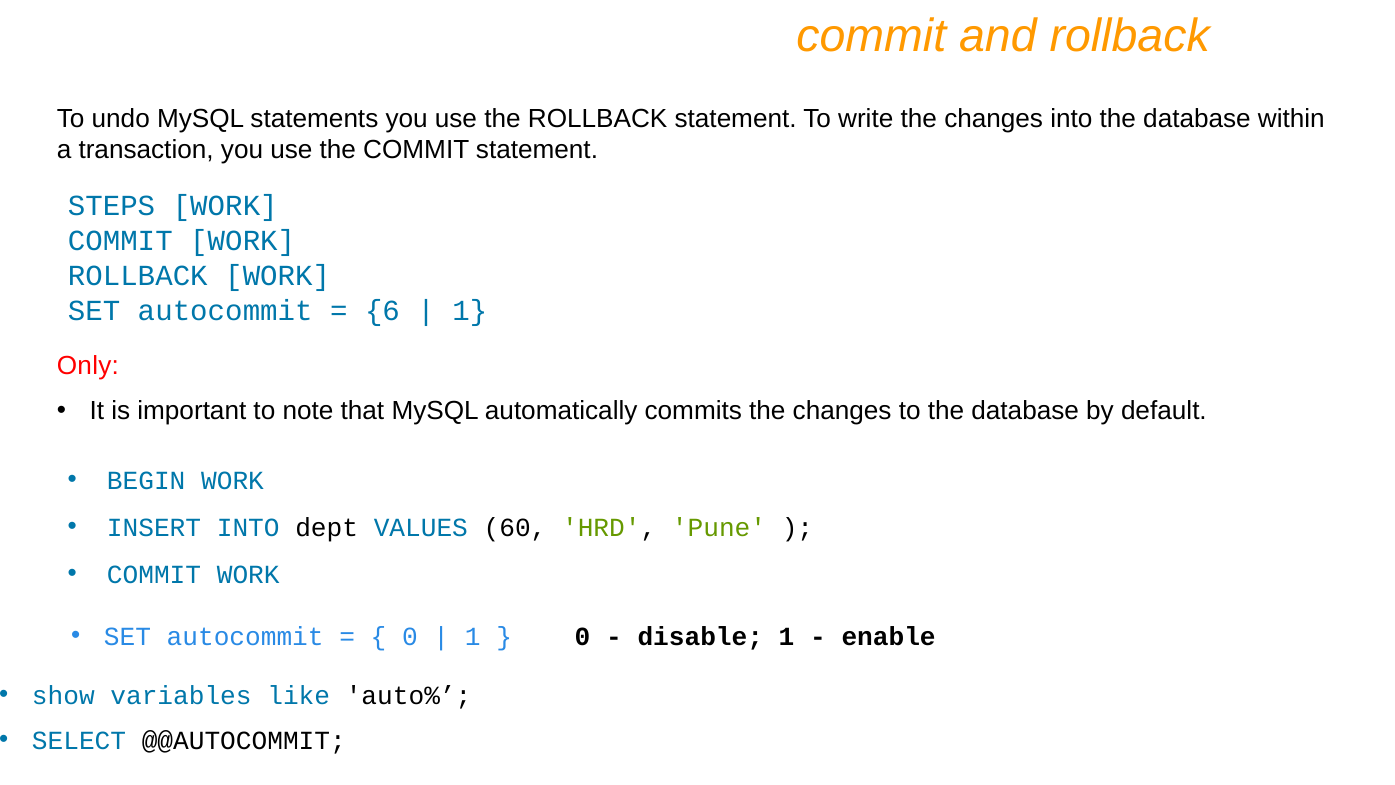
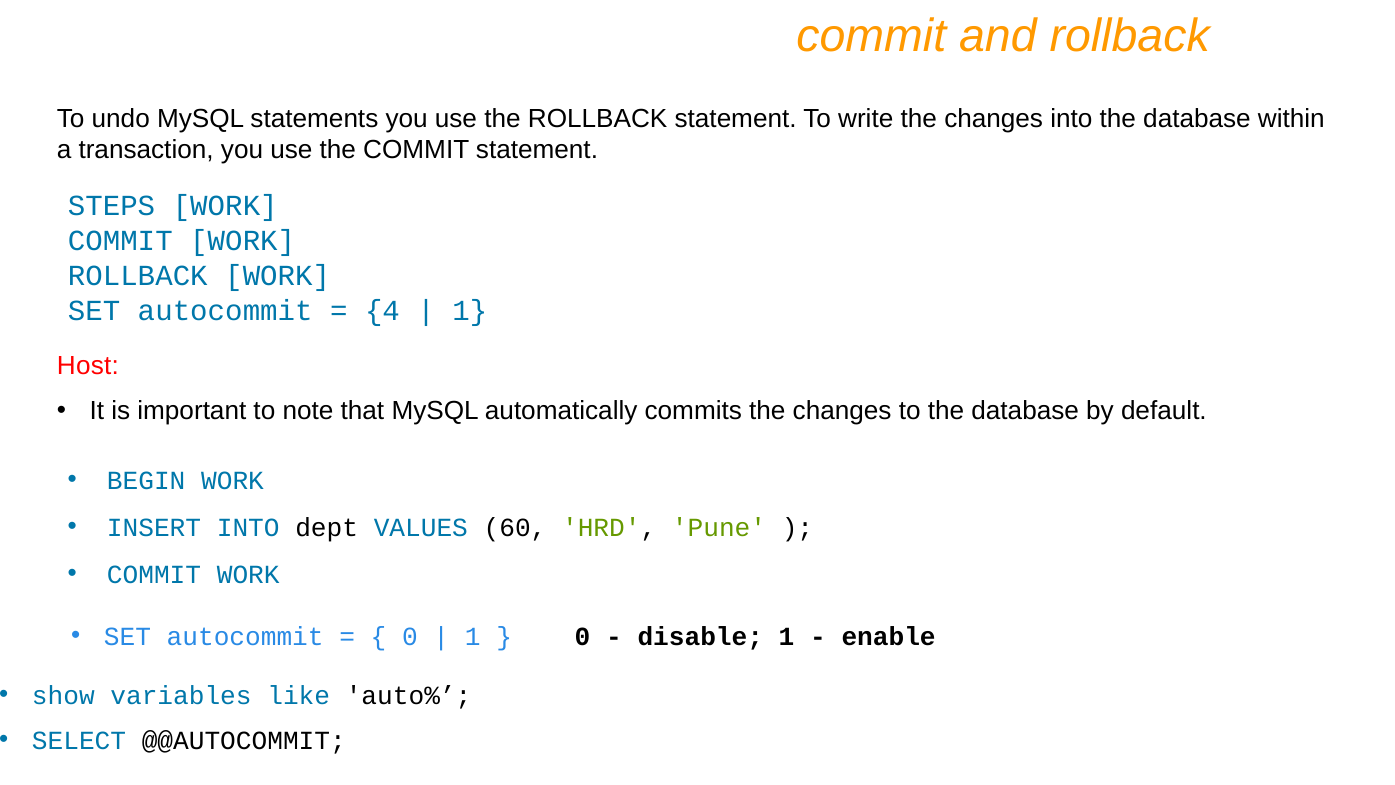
6: 6 -> 4 (382, 311)
Only: Only -> Host (88, 366)
